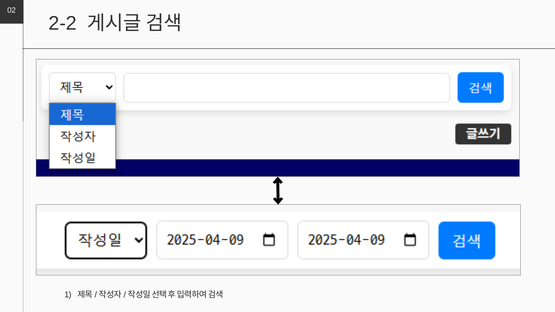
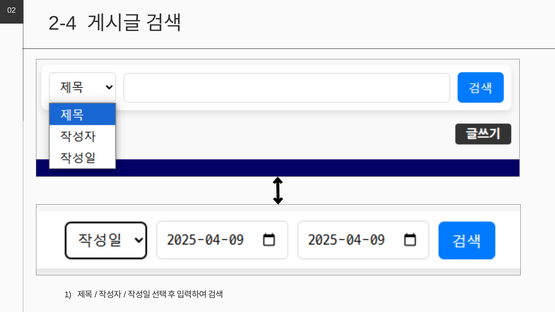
2-2: 2-2 -> 2-4 (63, 23)
